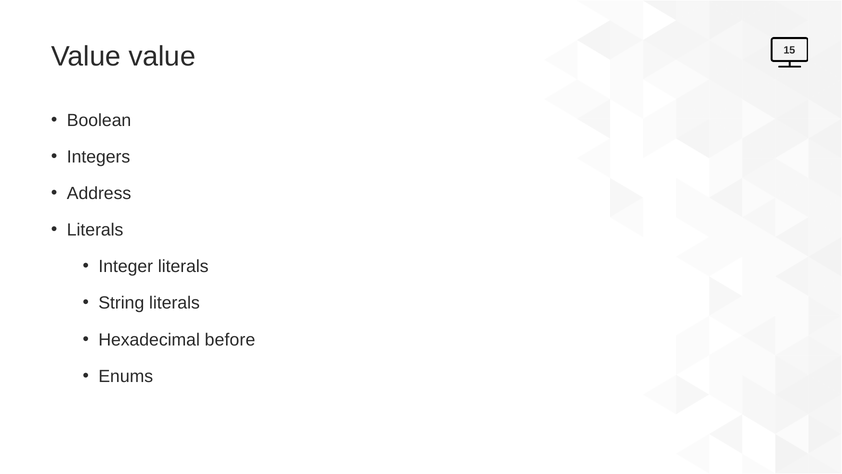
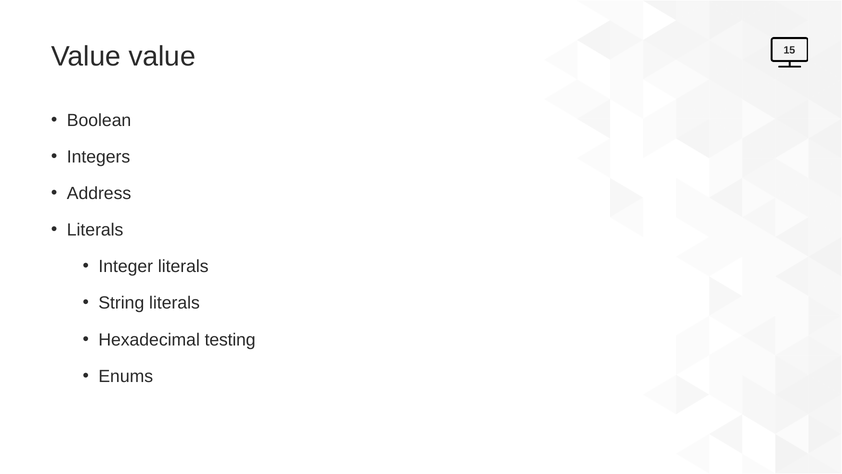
before: before -> testing (230, 339)
